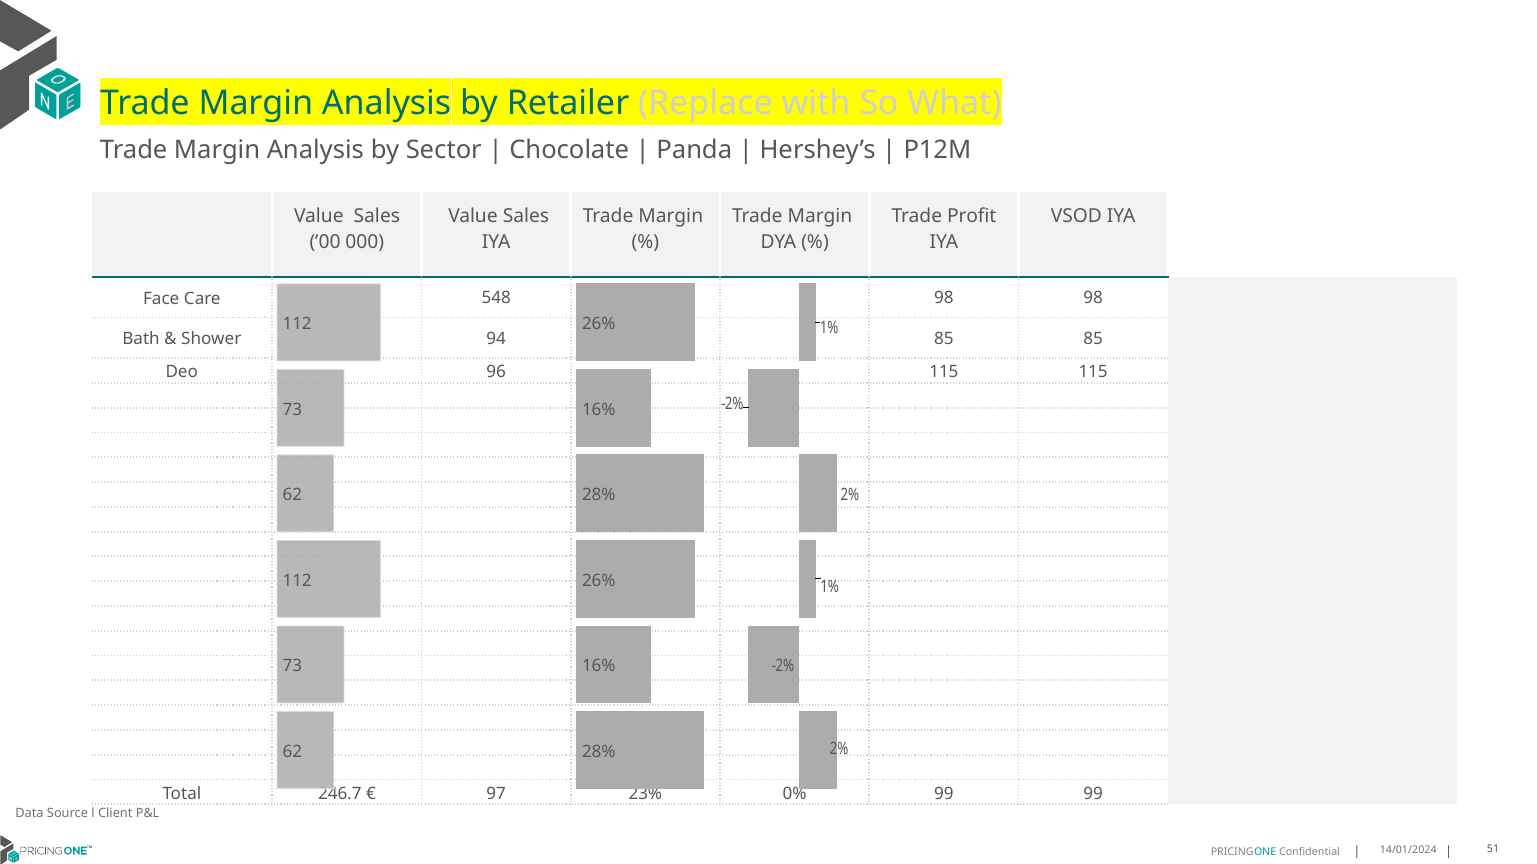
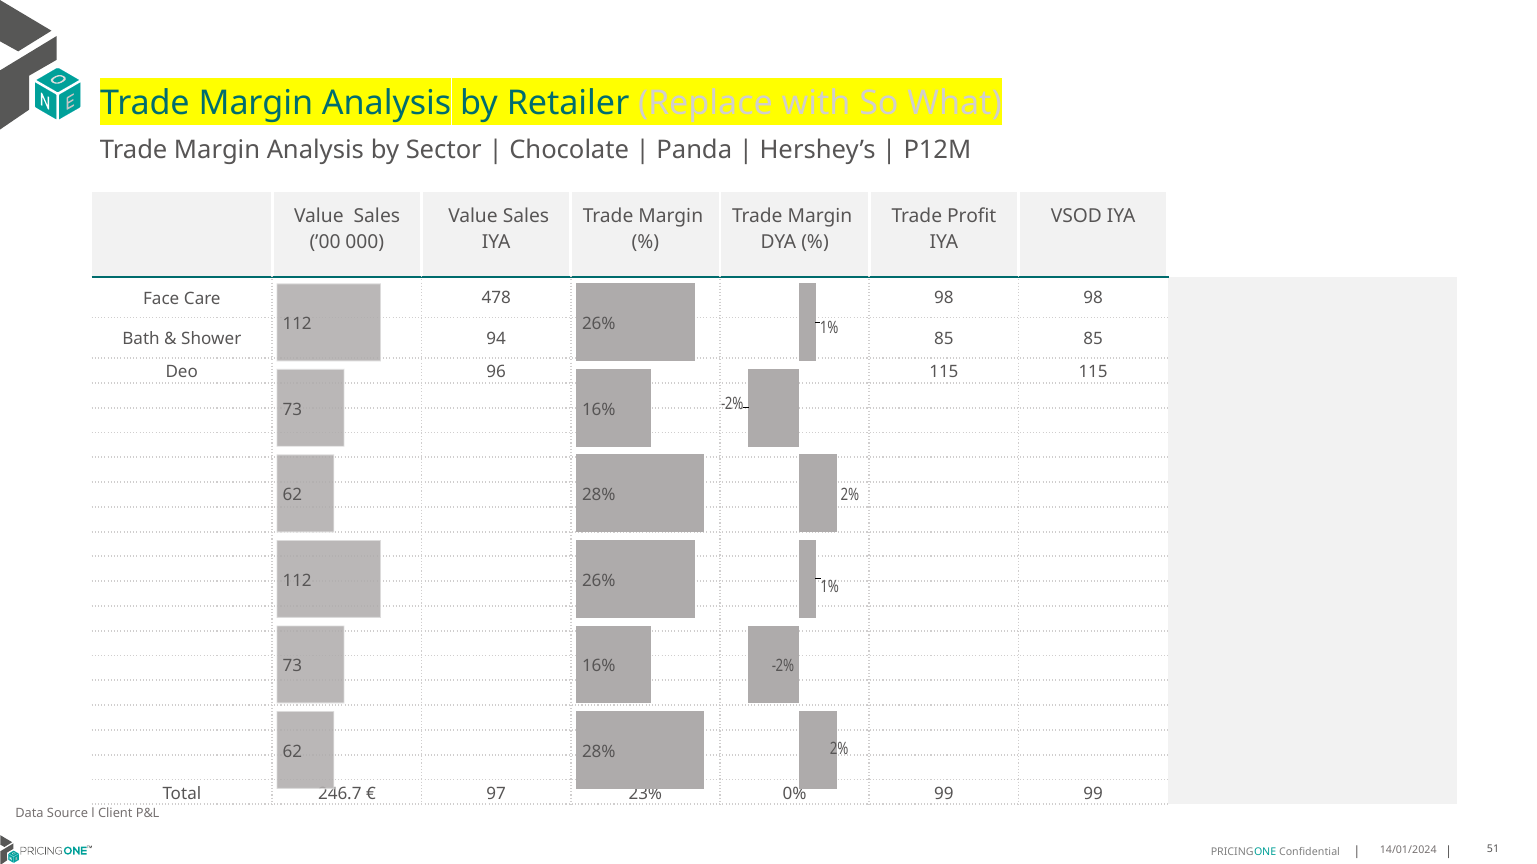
548: 548 -> 478 (496, 299)
